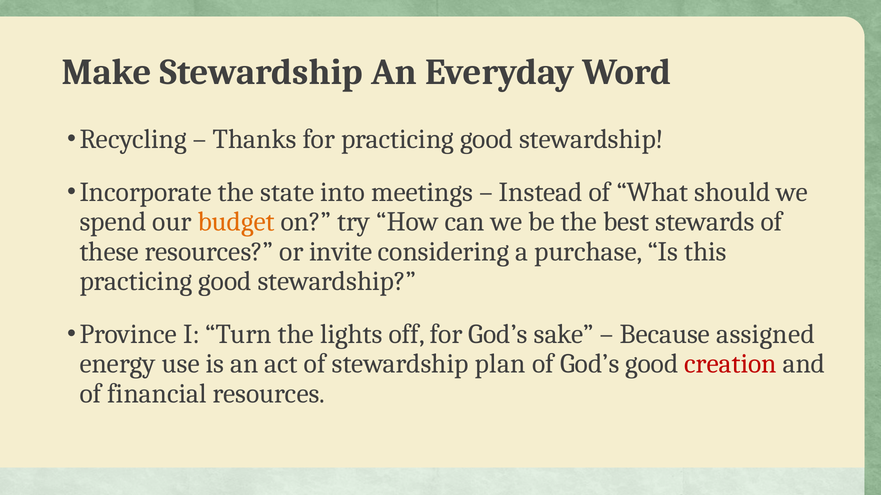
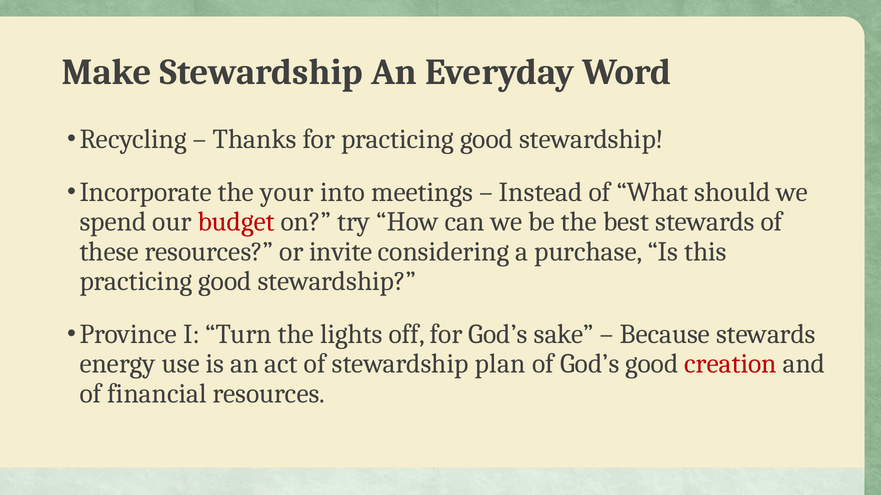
state: state -> your (287, 192)
budget colour: orange -> red (236, 222)
Because assigned: assigned -> stewards (766, 335)
